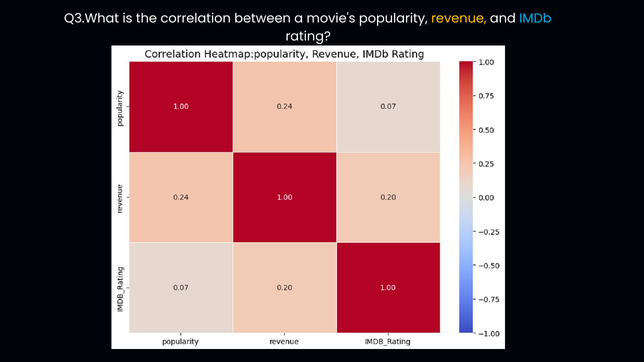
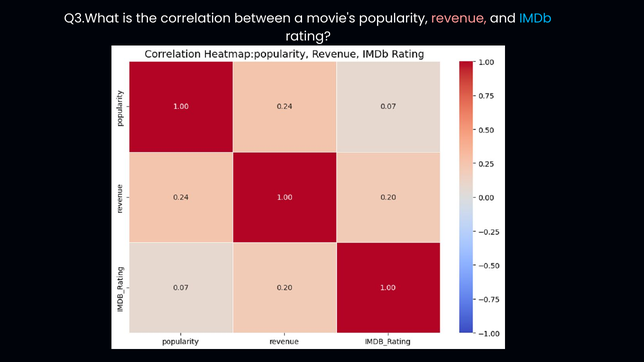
revenue colour: yellow -> pink (459, 19)
